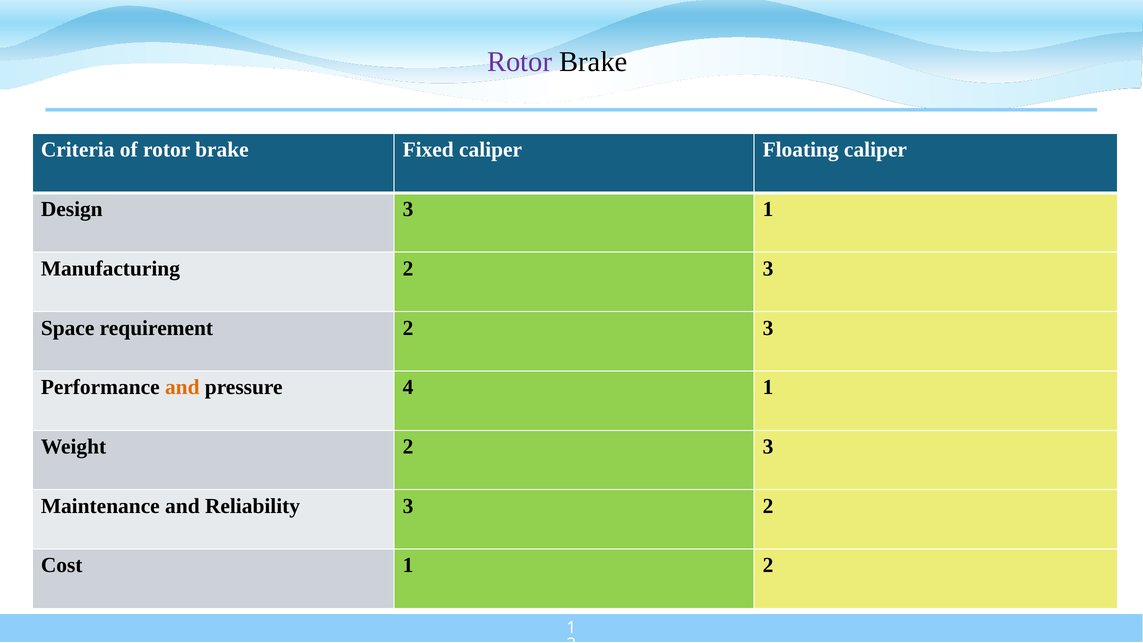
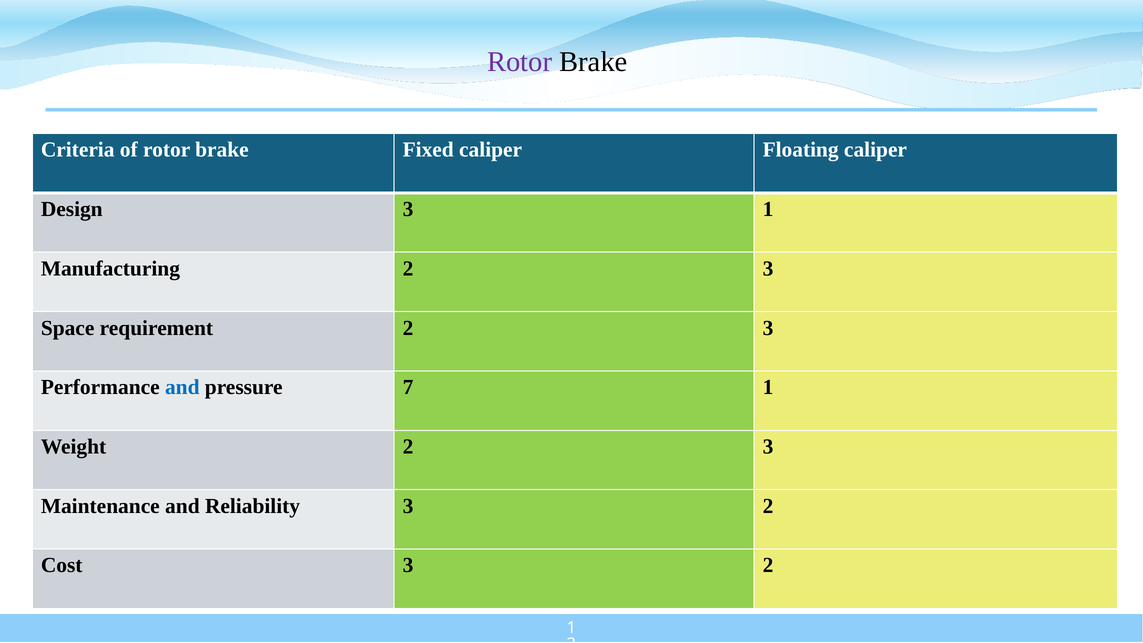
and colour: orange -> blue (182, 387)
4: 4 -> 7 (408, 387)
Cost 1: 1 -> 3 (408, 565)
